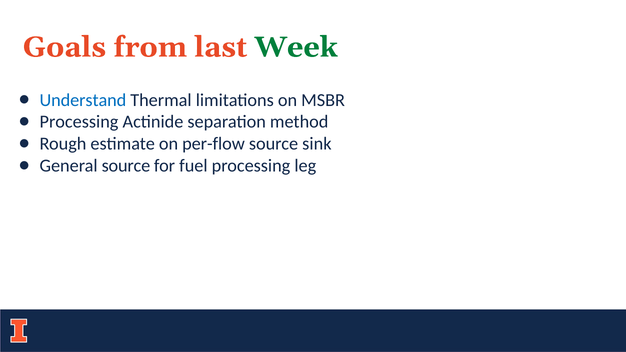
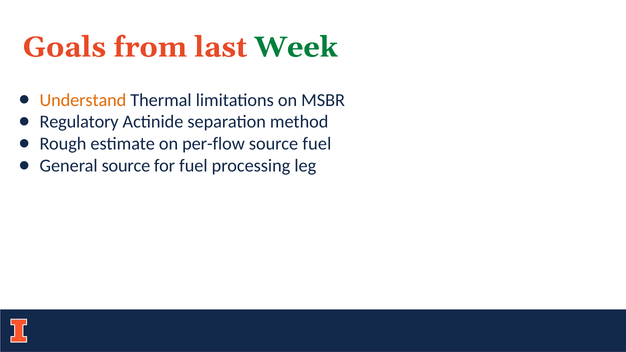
Understand colour: blue -> orange (83, 100)
Processing: Processing -> Regulatory (79, 122)
source sink: sink -> fuel (317, 144)
